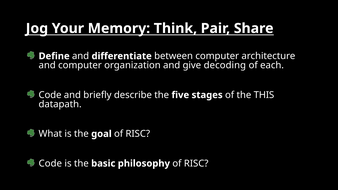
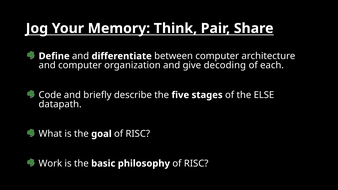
THIS: THIS -> ELSE (264, 95)
Code: Code -> Work (50, 164)
